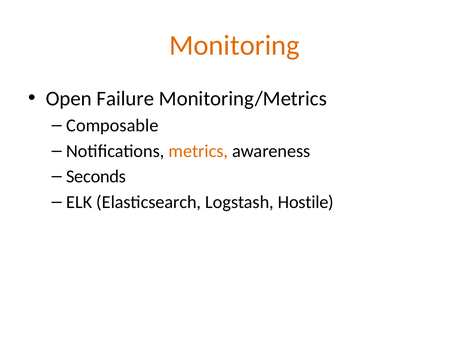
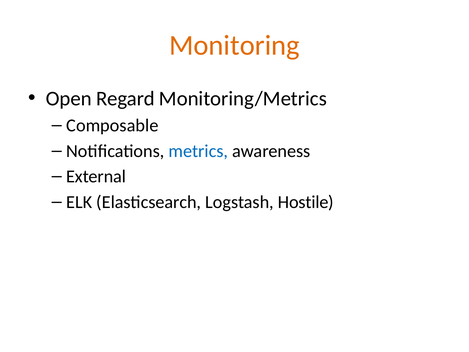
Failure: Failure -> Regard (125, 98)
metrics colour: orange -> blue (198, 151)
Seconds: Seconds -> External (96, 176)
